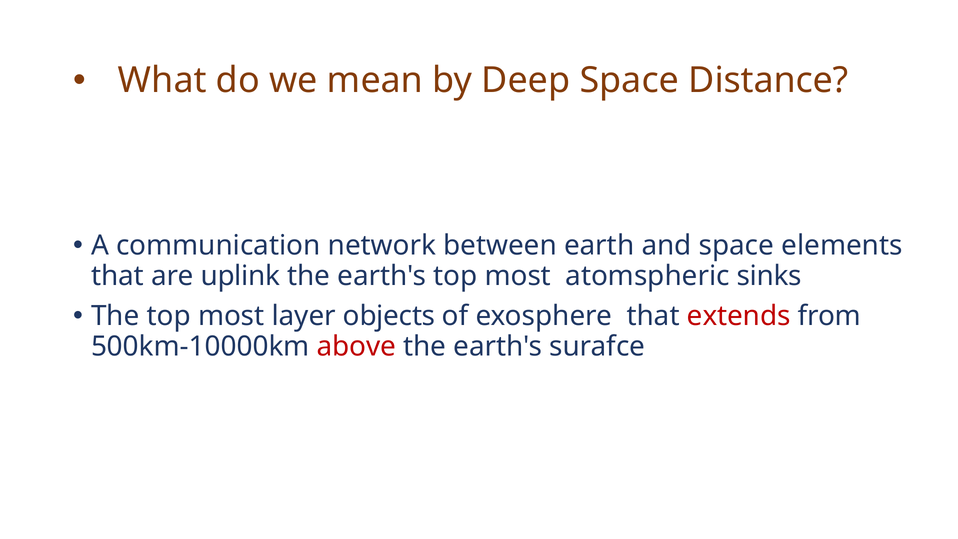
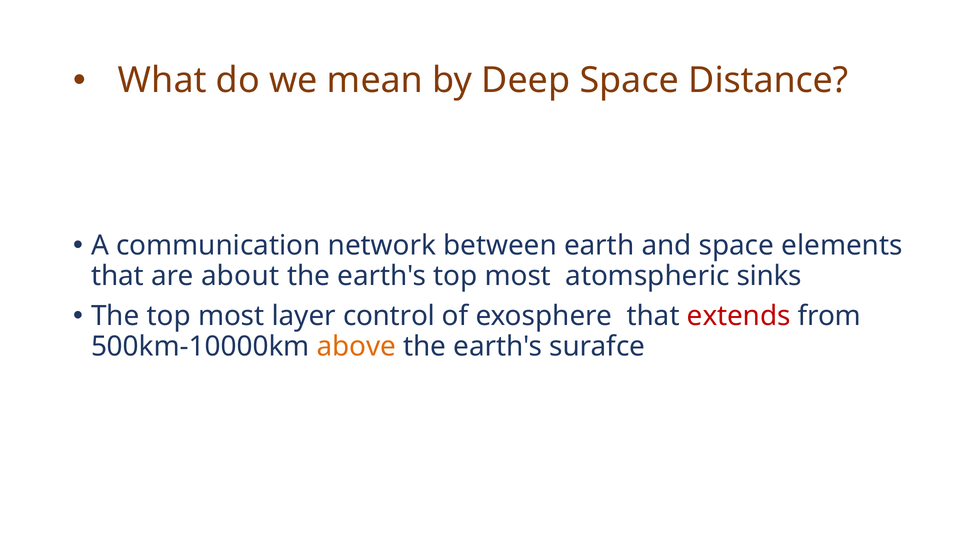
uplink: uplink -> about (240, 276)
objects: objects -> control (389, 316)
above colour: red -> orange (356, 346)
